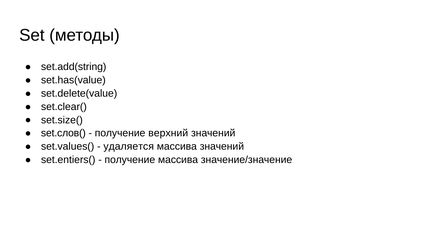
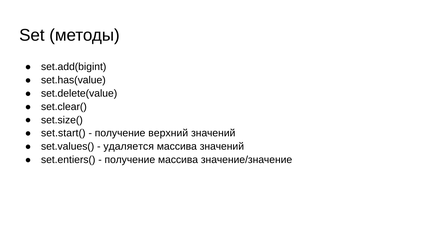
set.add(string: set.add(string -> set.add(bigint (74, 67)
set.слов(: set.слов( -> set.start( (63, 133)
